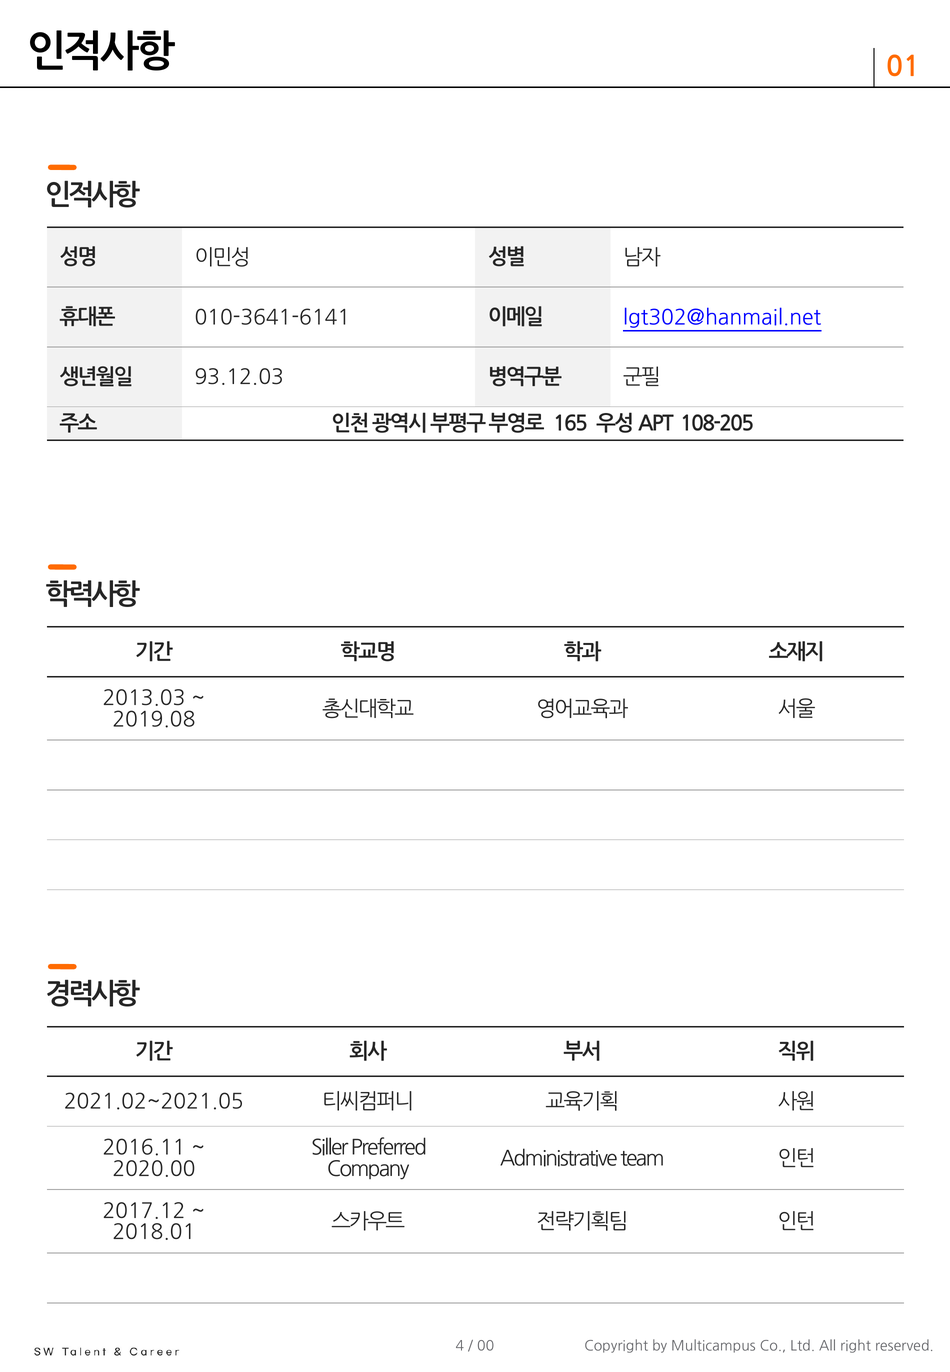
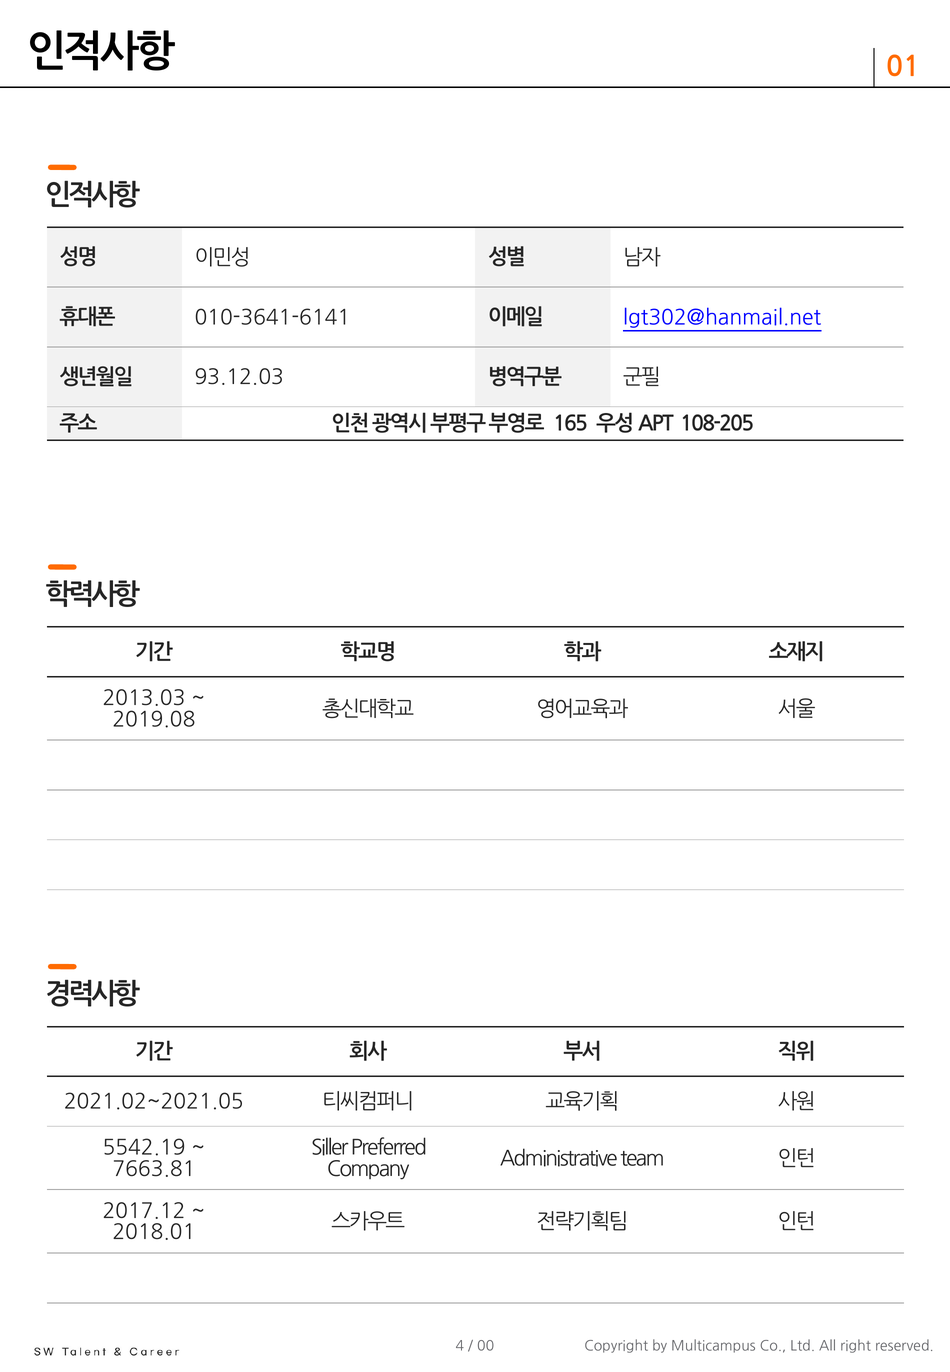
2016.11: 2016.11 -> 5542.19 (144, 1148)
2020.00: 2020.00 -> 7663.81 (154, 1169)
